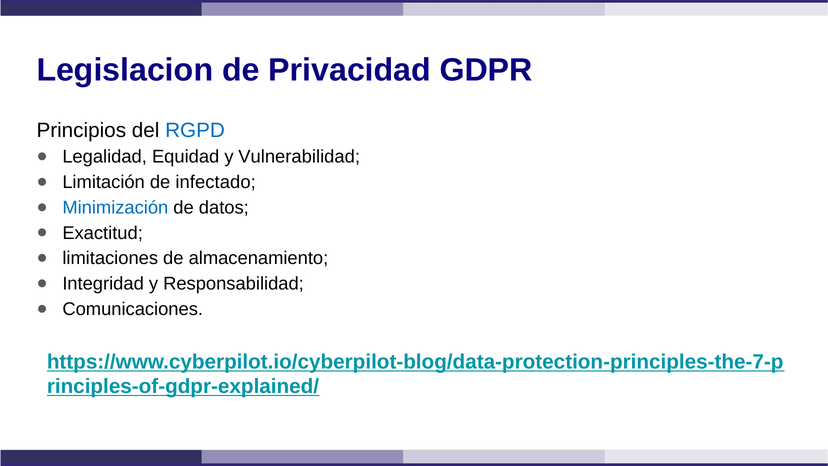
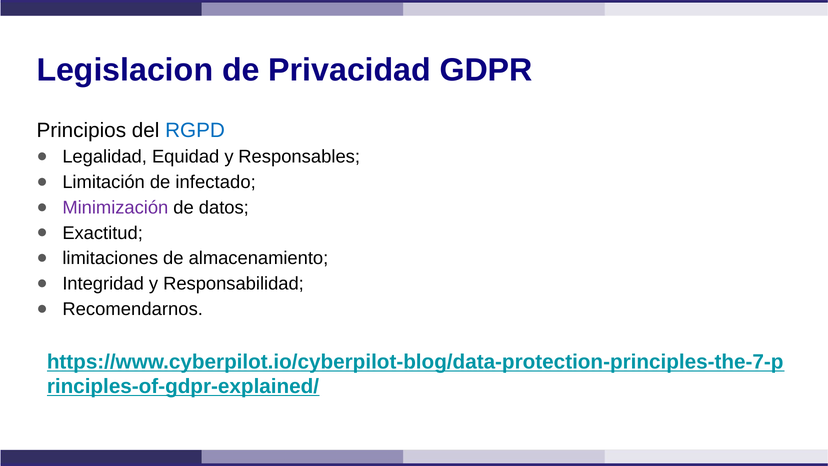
Vulnerabilidad: Vulnerabilidad -> Responsables (299, 157)
Minimización colour: blue -> purple (115, 208)
Comunicaciones: Comunicaciones -> Recomendarnos (133, 309)
